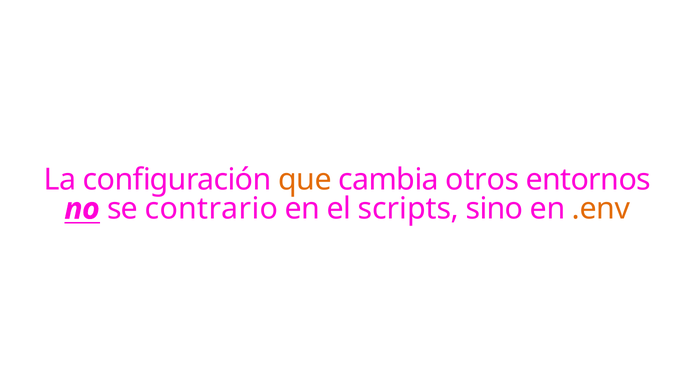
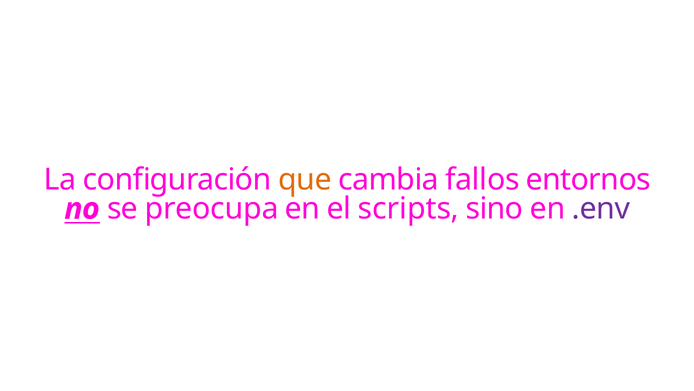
otros: otros -> fallos (482, 179)
contrario: contrario -> preocupa (212, 208)
.env colour: orange -> purple (601, 208)
